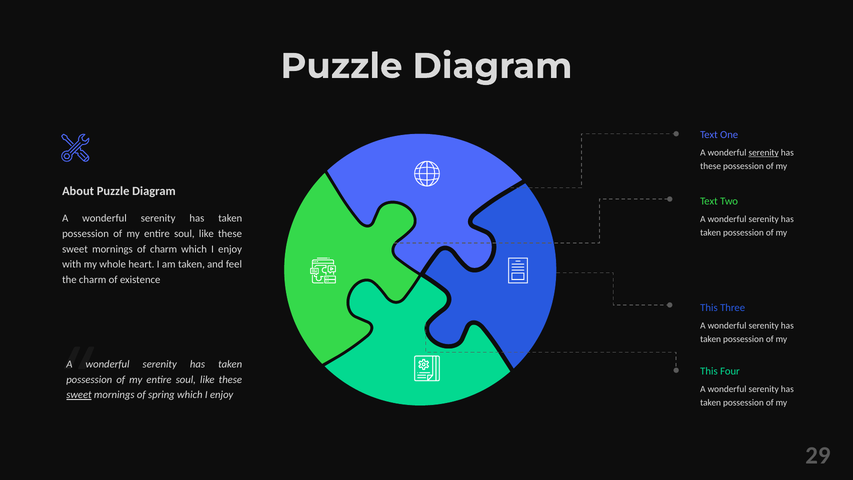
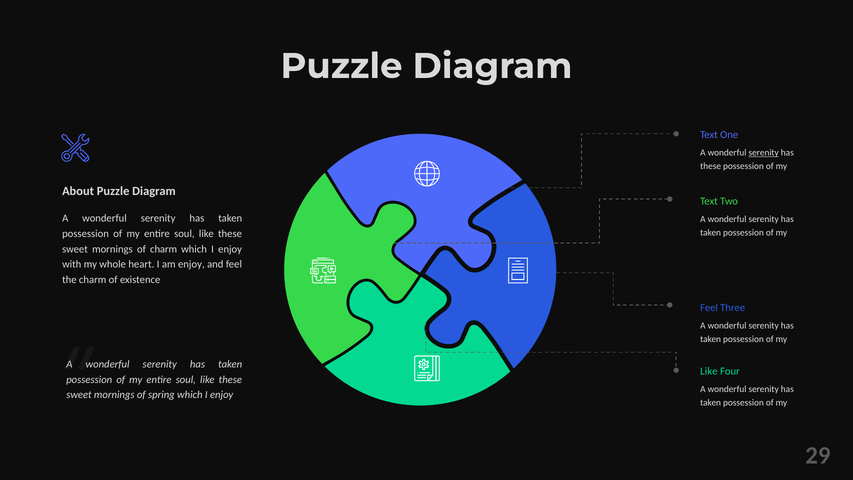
am taken: taken -> enjoy (191, 264)
This: This -> Feel (709, 308)
This: This -> Like (709, 371)
sweet underline: present -> none (79, 395)
